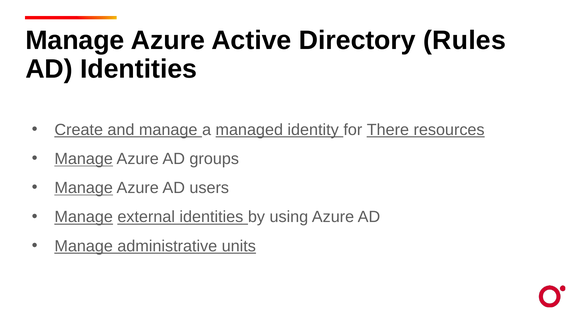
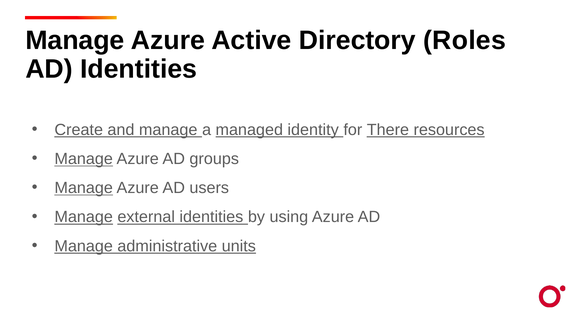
Rules: Rules -> Roles (465, 40)
